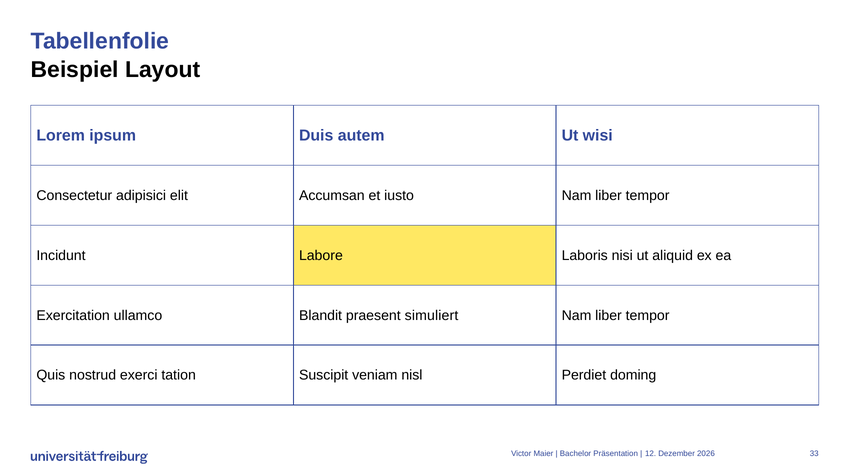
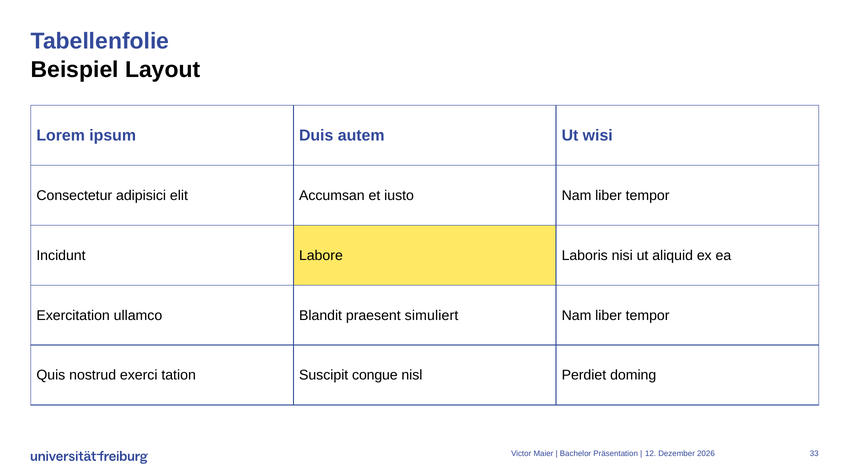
veniam: veniam -> congue (375, 376)
